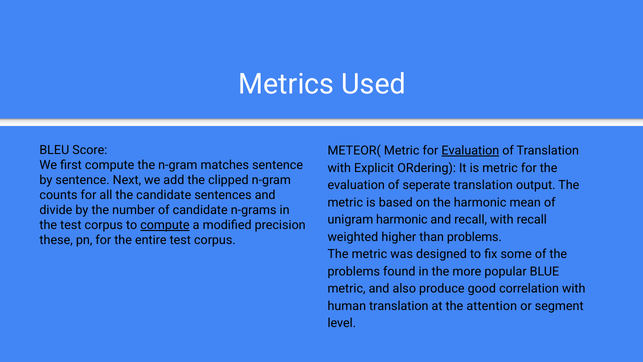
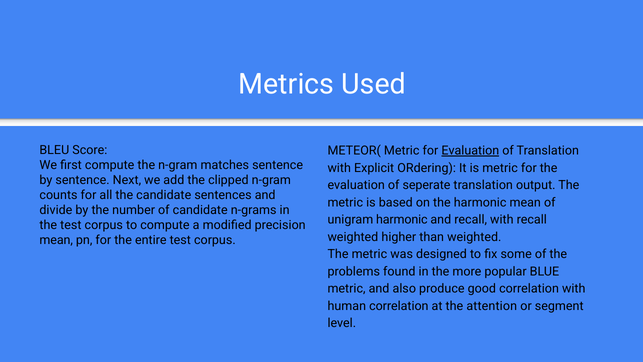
compute underline: present -> none (165, 225)
than problems: problems -> weighted (474, 237)
these: these -> mean (56, 240)
human translation: translation -> correlation (399, 306)
